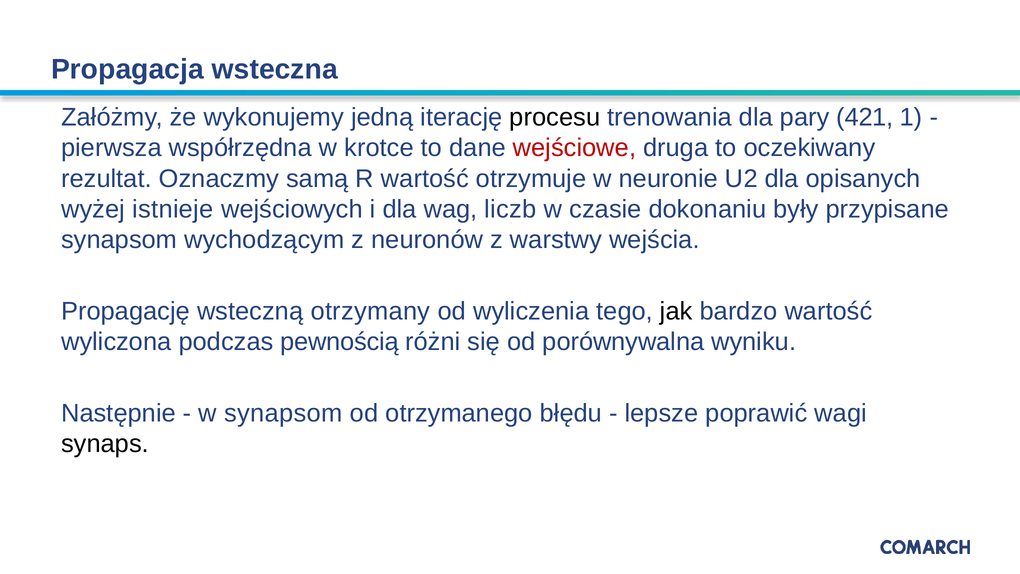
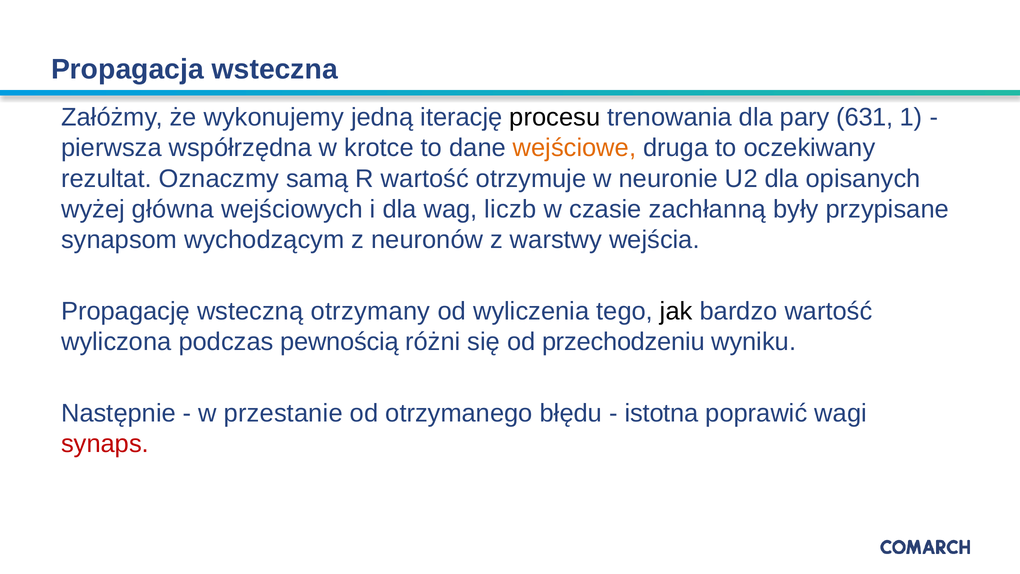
421: 421 -> 631 (865, 117)
wejściowe colour: red -> orange (574, 148)
istnieje: istnieje -> główna (173, 209)
dokonaniu: dokonaniu -> zachłanną (707, 209)
porównywalna: porównywalna -> przechodzeniu (623, 342)
w synapsom: synapsom -> przestanie (283, 413)
lepsze: lepsze -> istotna (662, 413)
synaps colour: black -> red (105, 444)
